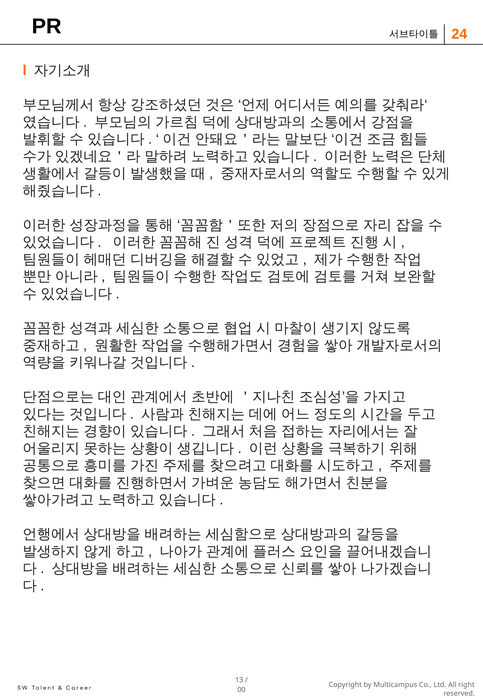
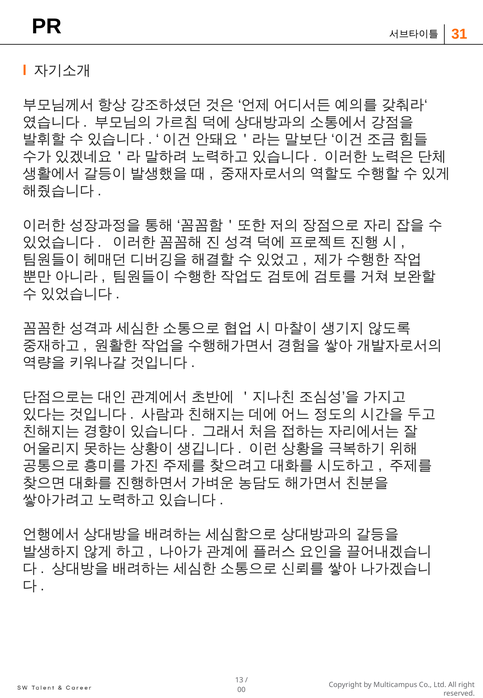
24: 24 -> 31 (459, 34)
